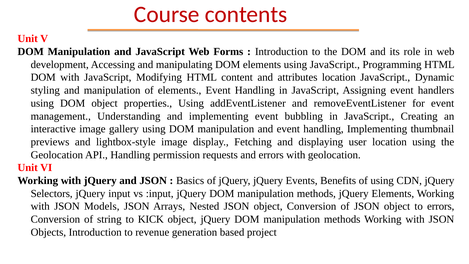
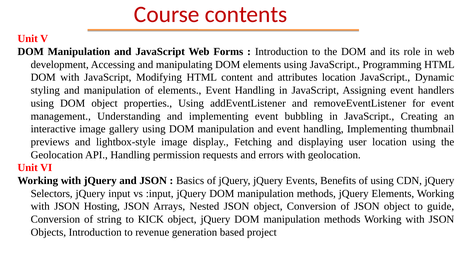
Models: Models -> Hosting (102, 206)
to errors: errors -> guide (441, 206)
